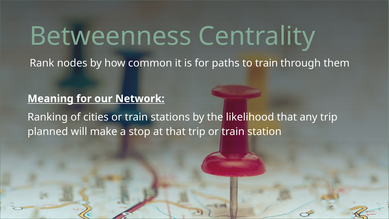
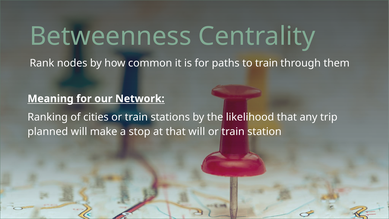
that trip: trip -> will (197, 131)
